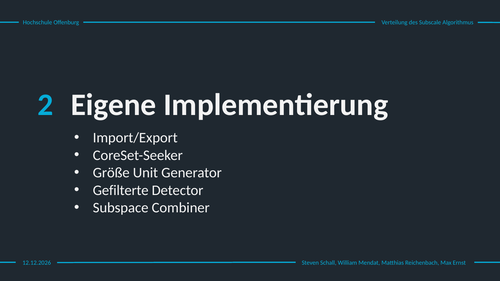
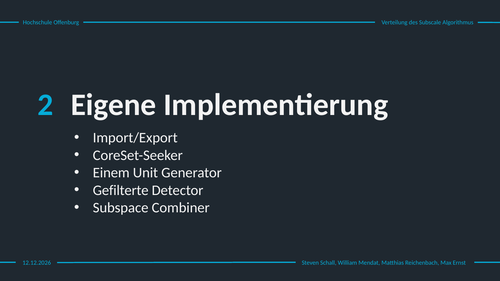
Größe: Größe -> Einem (111, 173)
